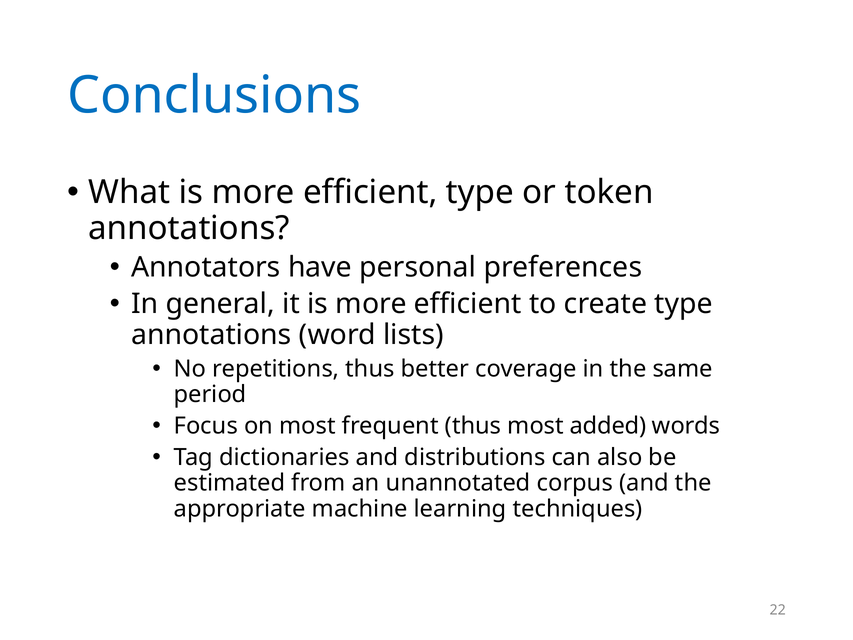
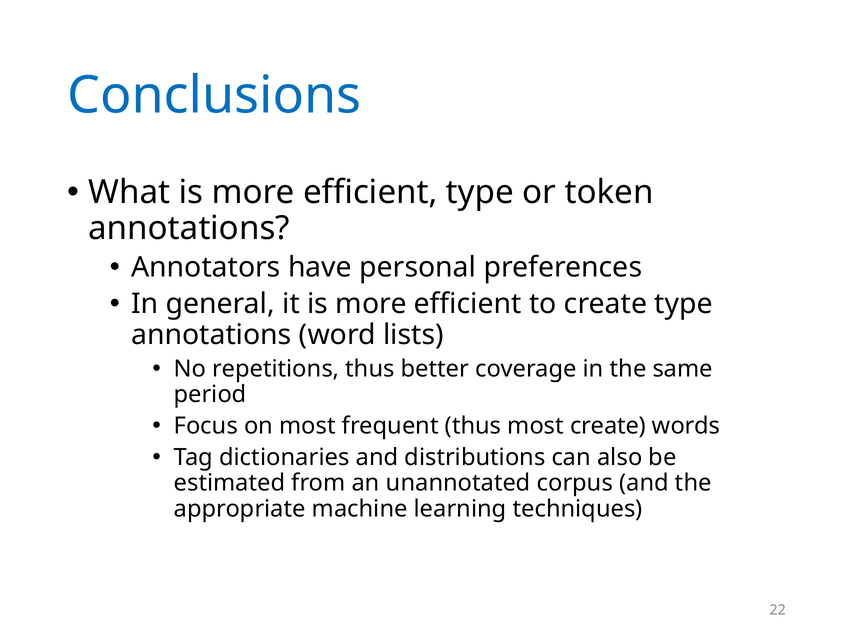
most added: added -> create (608, 426)
